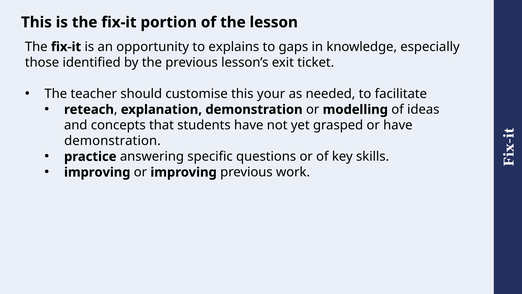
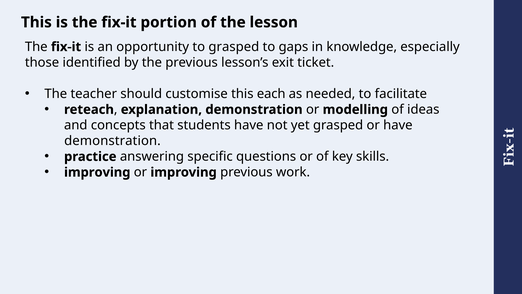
to explains: explains -> grasped (234, 47)
your: your -> each (271, 94)
